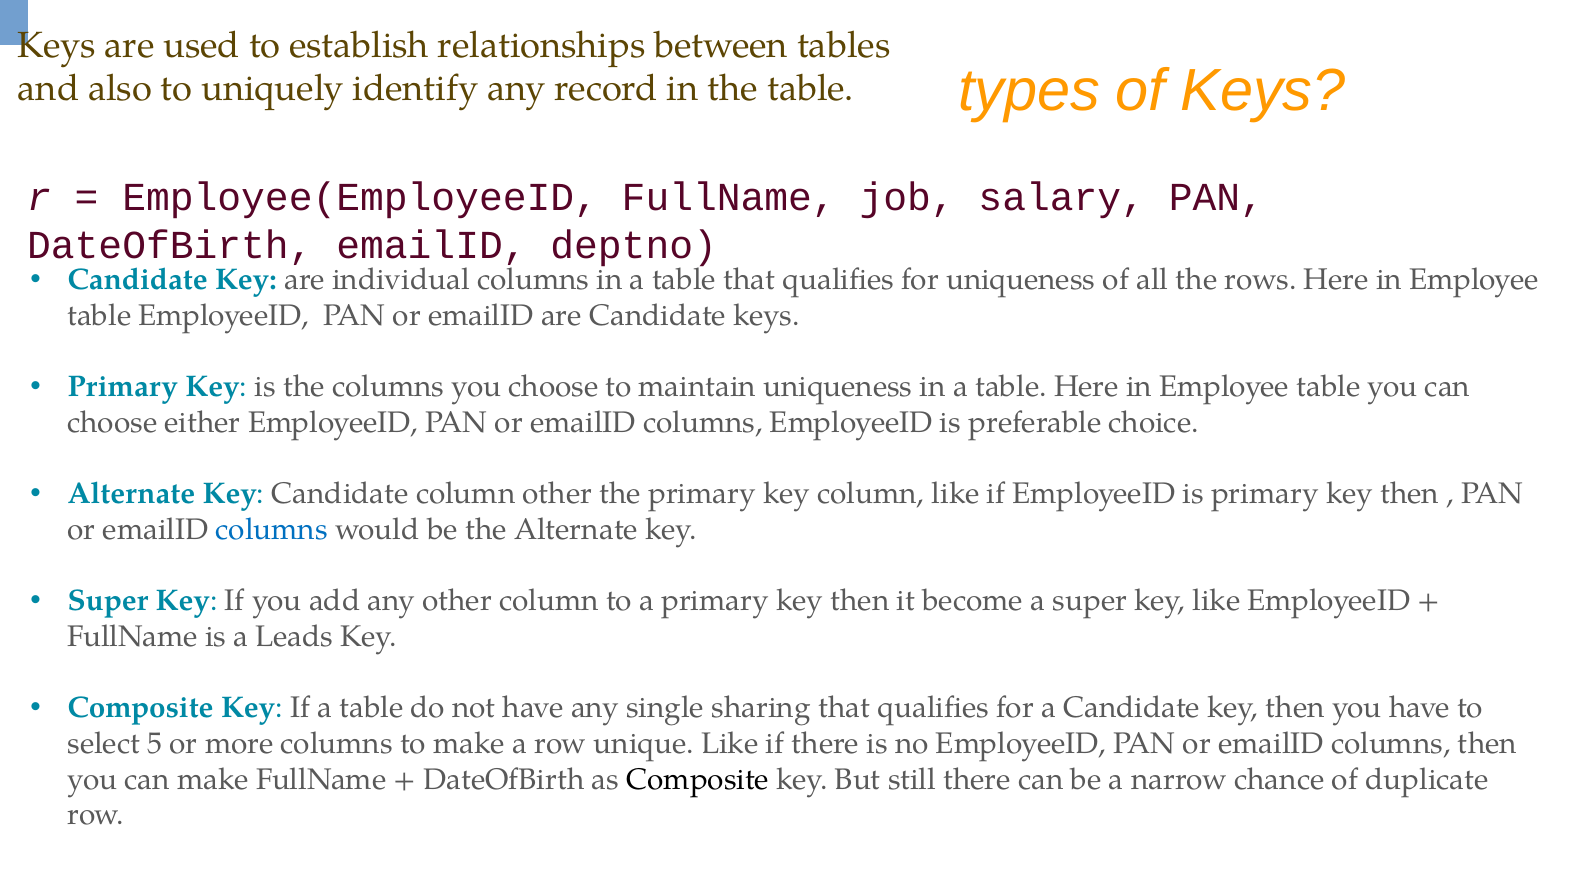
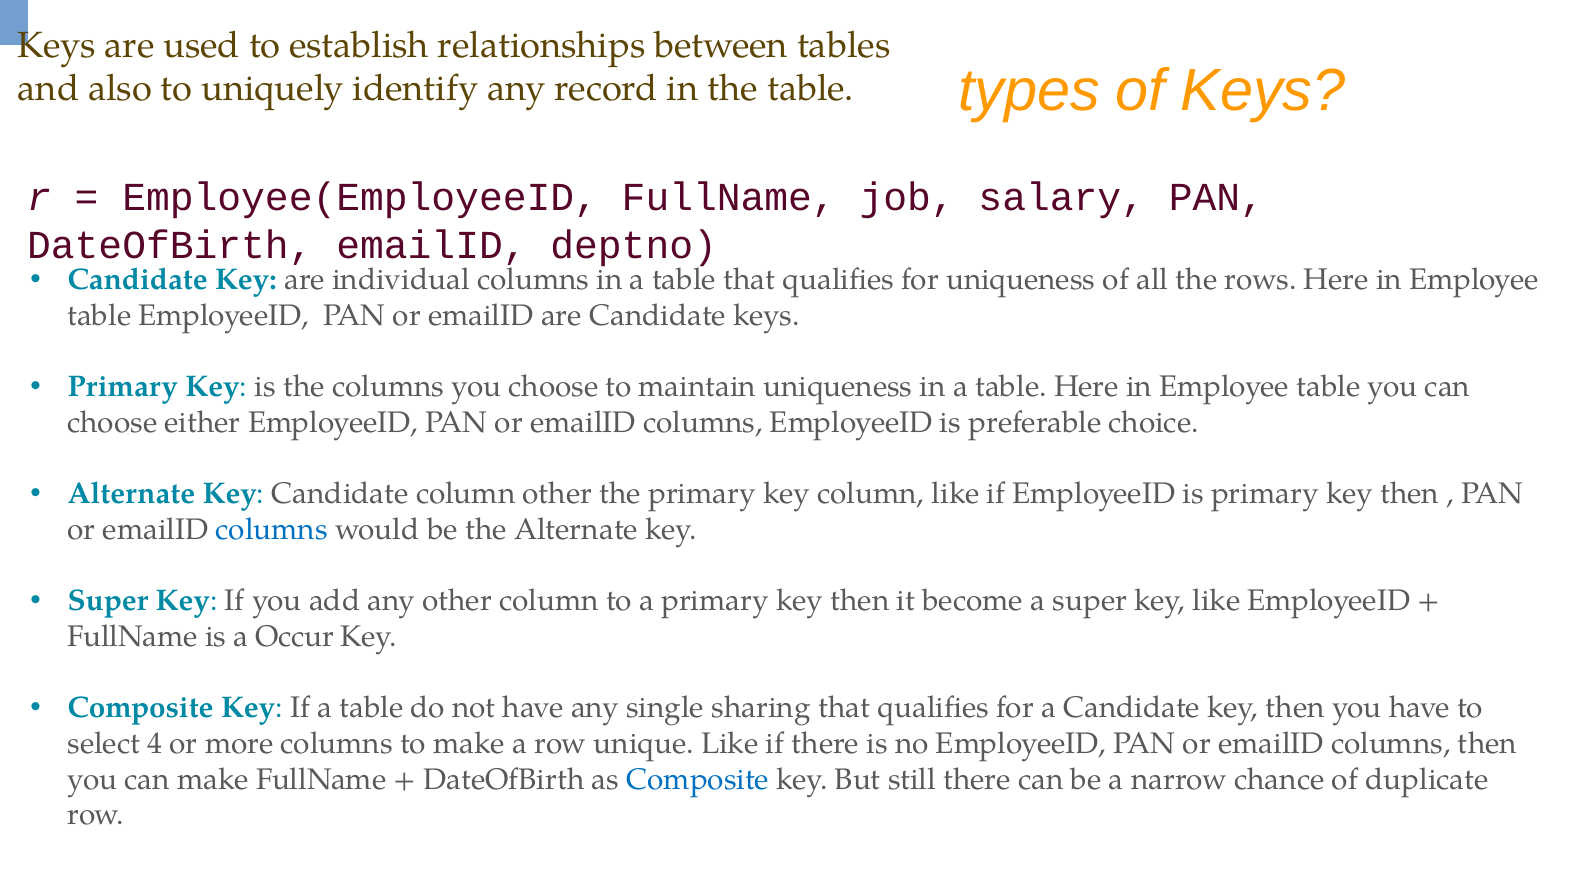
Leads: Leads -> Occur (295, 636)
5: 5 -> 4 (155, 743)
Composite colour: black -> blue (698, 779)
